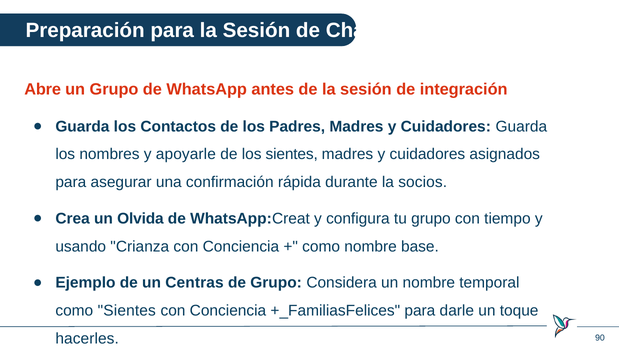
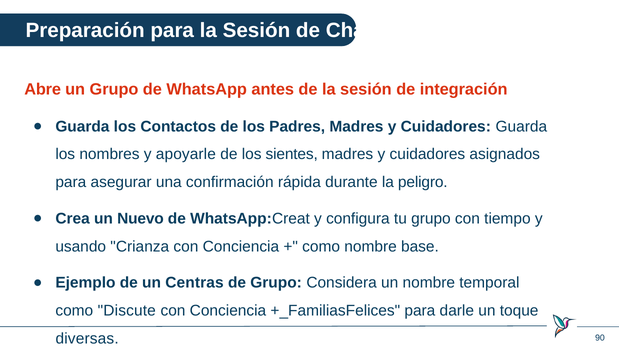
socios: socios -> peligro (423, 182)
Olvida: Olvida -> Nuevo (140, 219)
como Sientes: Sientes -> Discute (127, 311)
hacerles: hacerles -> diversas (87, 339)
